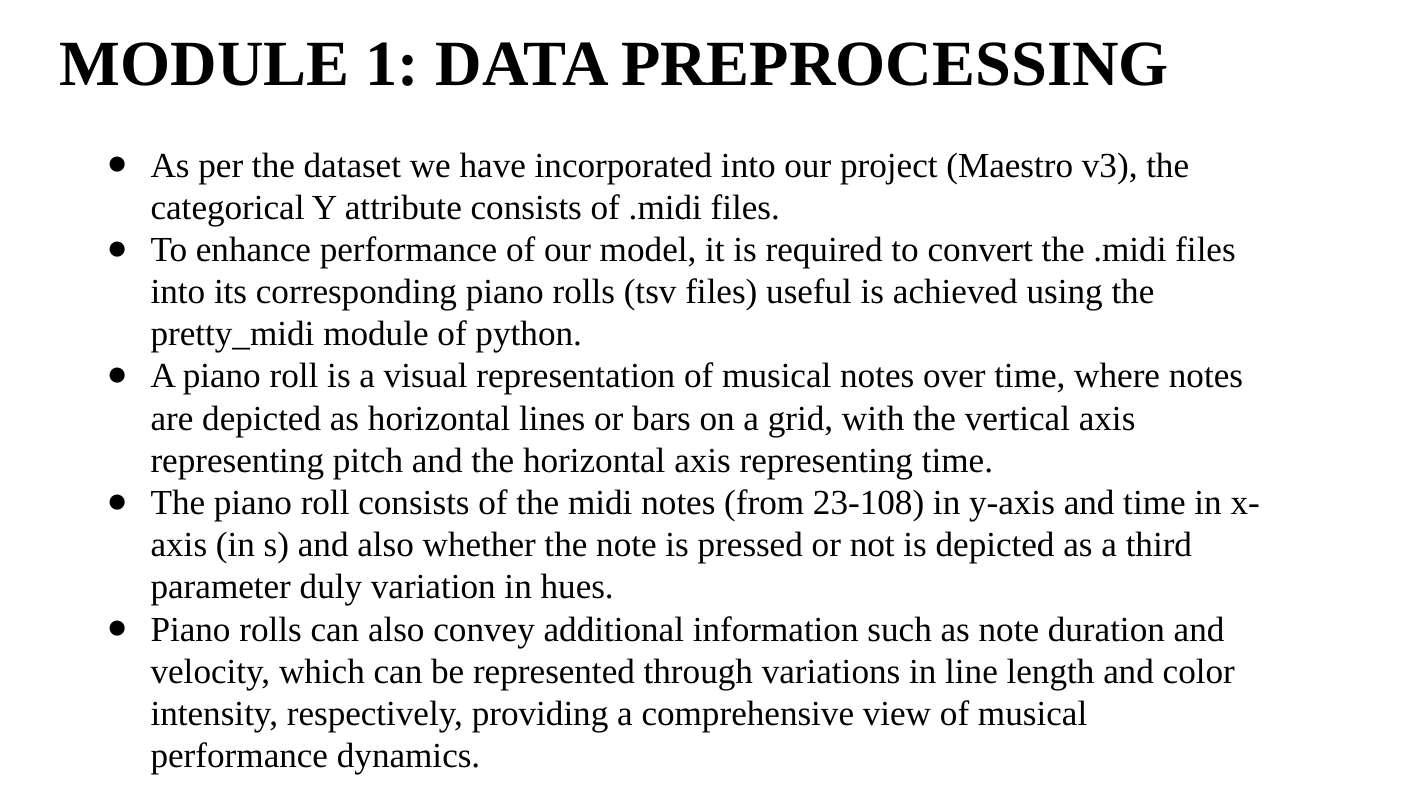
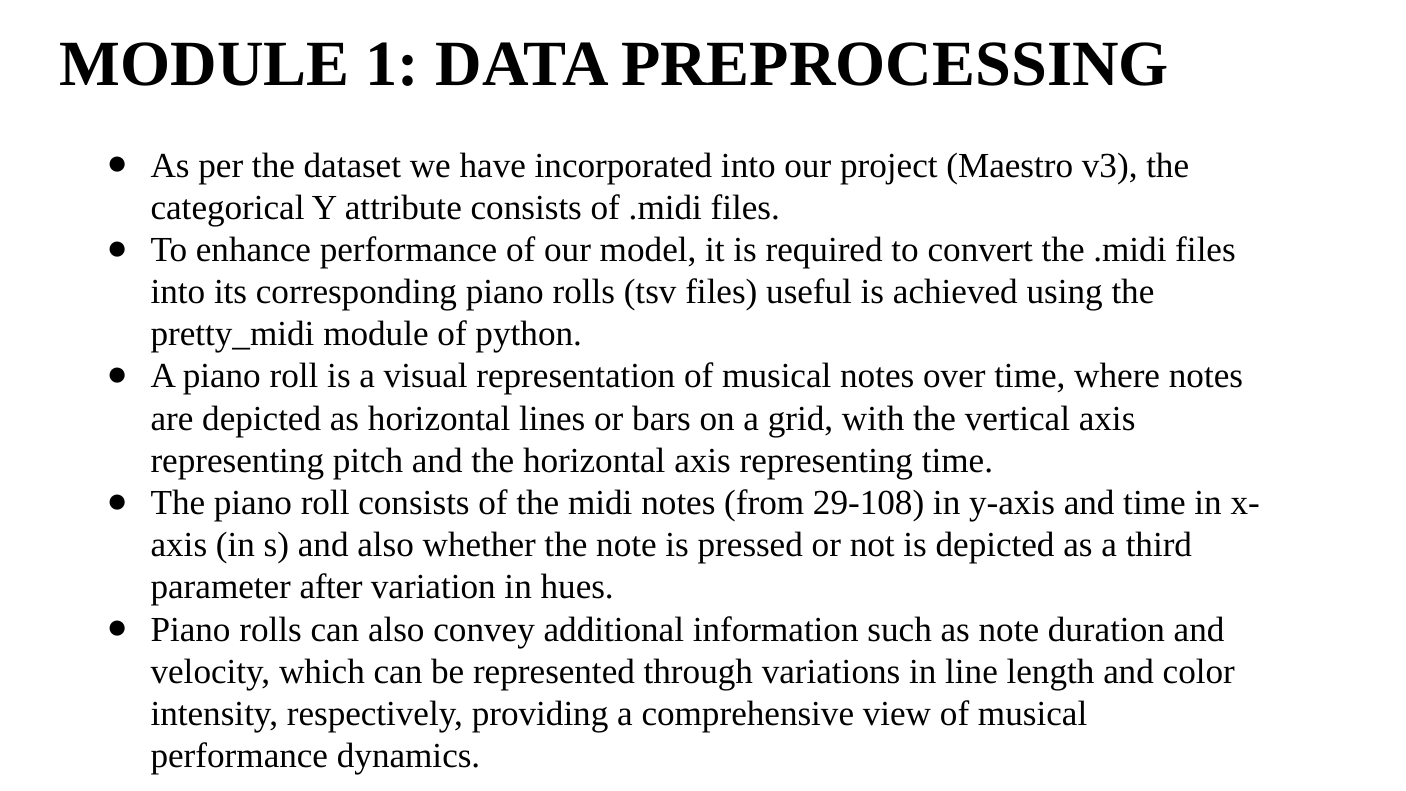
23-108: 23-108 -> 29-108 (869, 503)
duly: duly -> after (331, 587)
